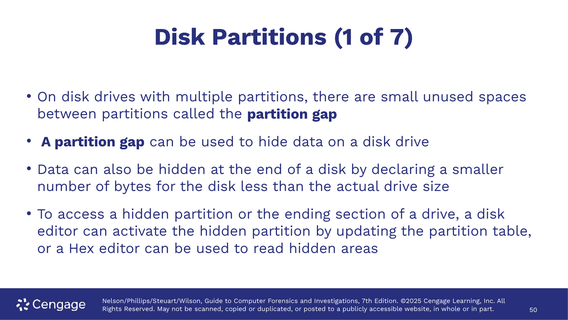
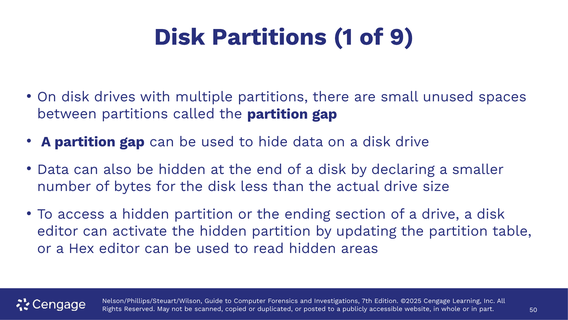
7: 7 -> 9 (402, 37)
